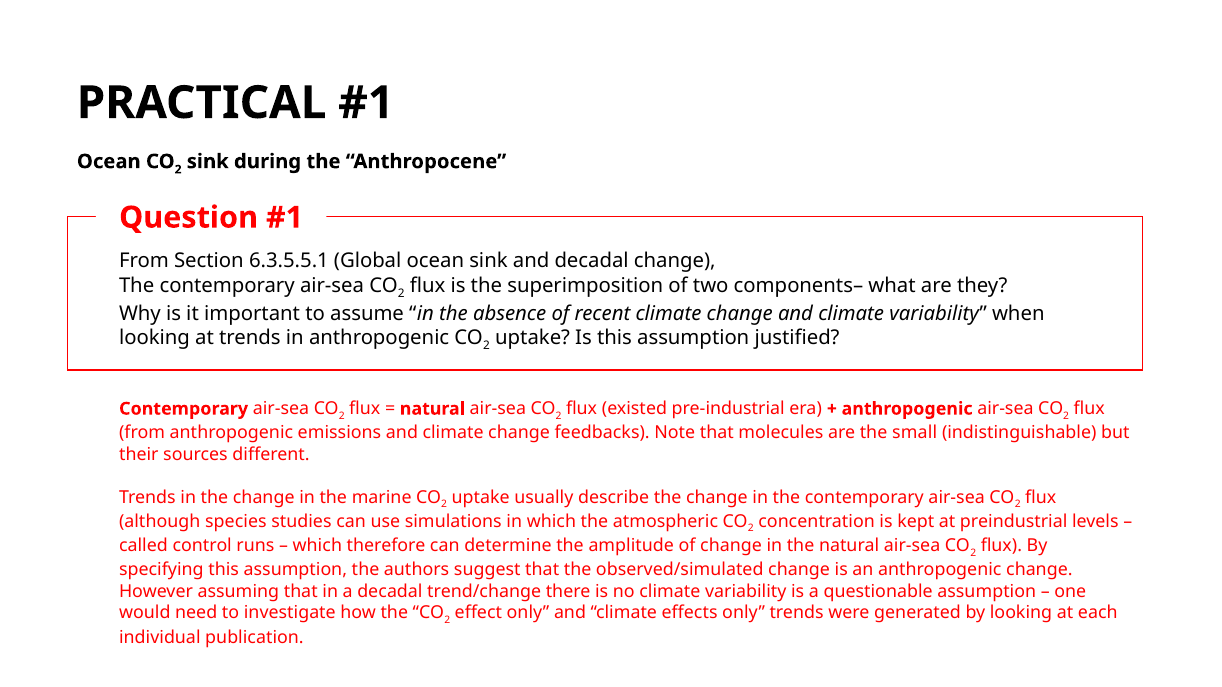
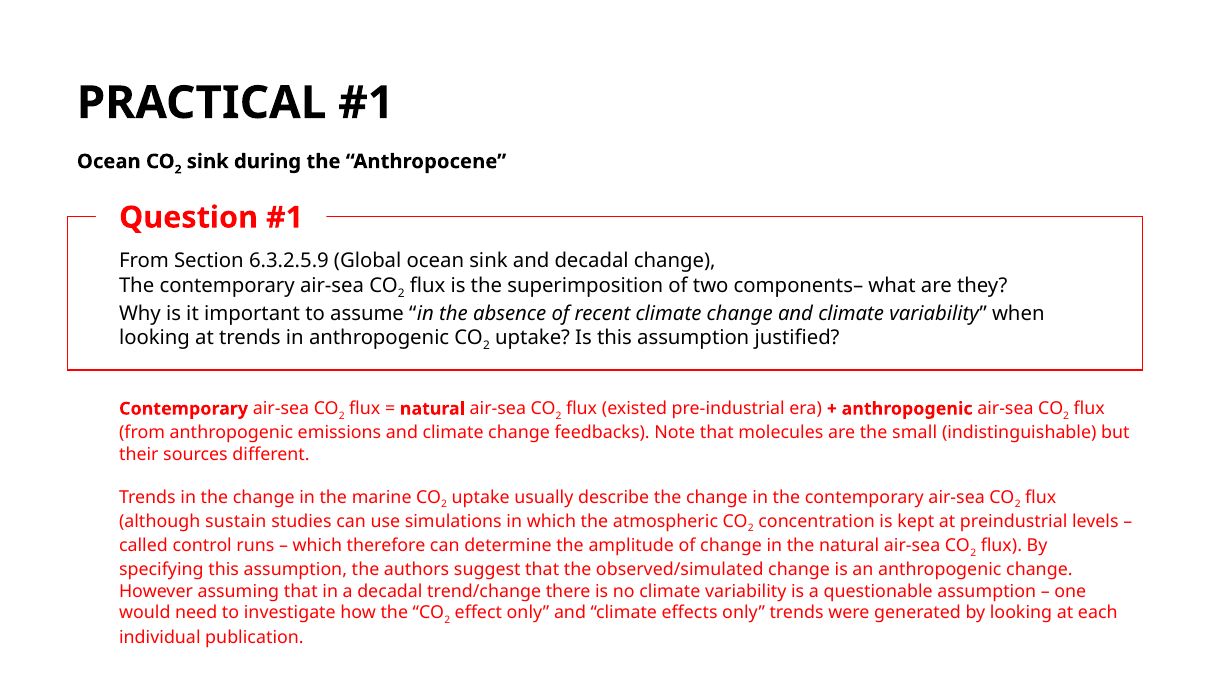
6.3.5.5.1: 6.3.5.5.1 -> 6.3.2.5.9 (289, 261)
species: species -> sustain (236, 522)
